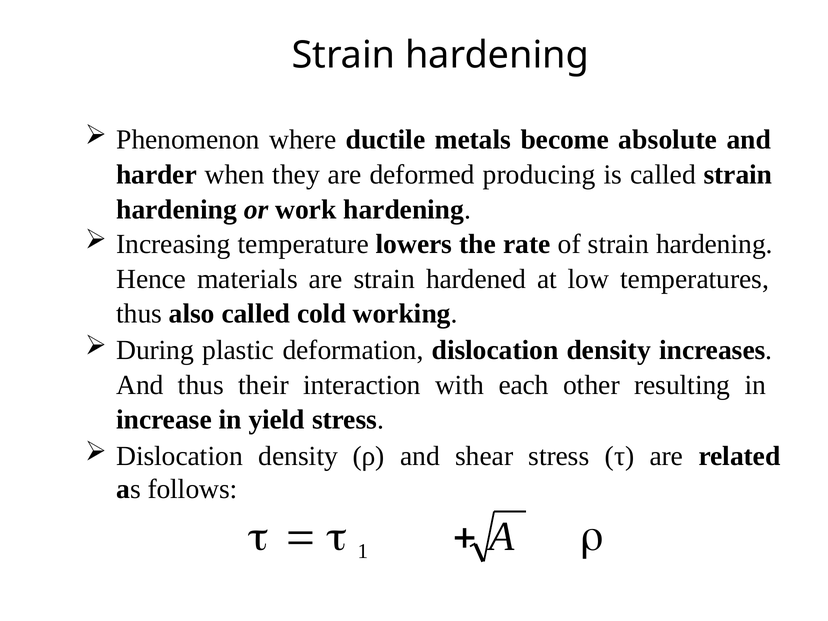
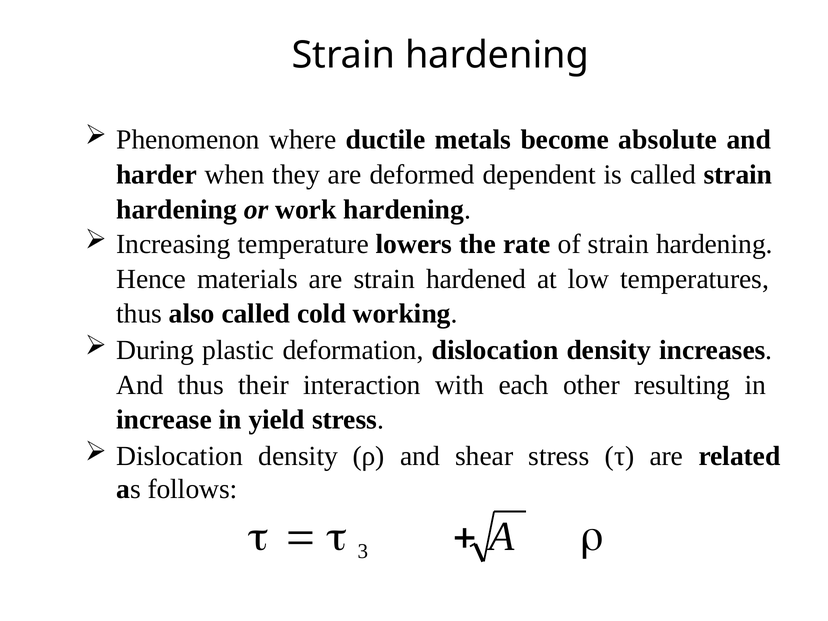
producing: producing -> dependent (539, 175)
1: 1 -> 3 (363, 552)
